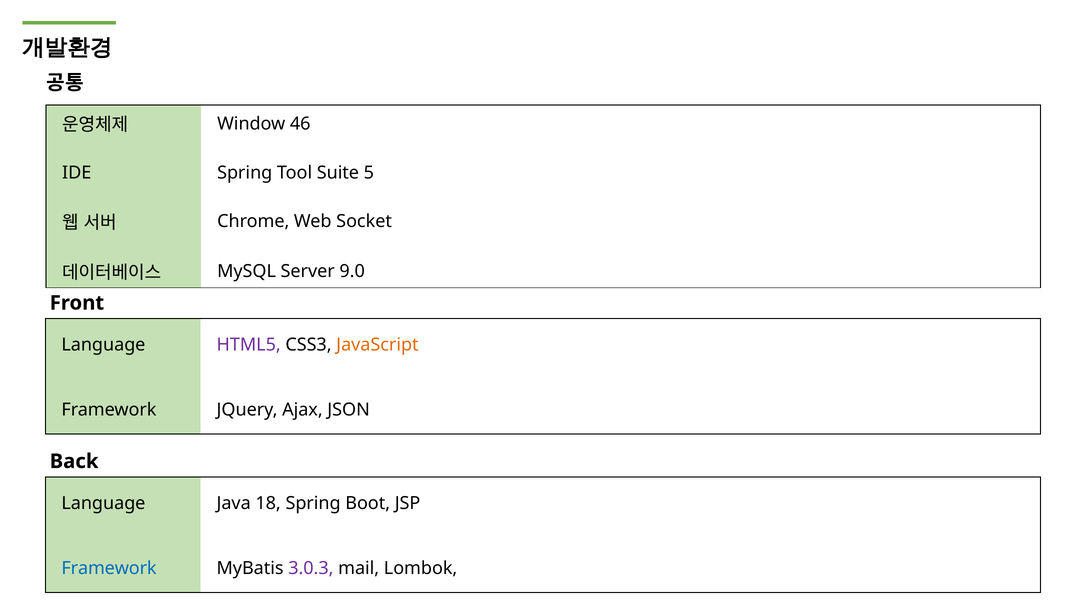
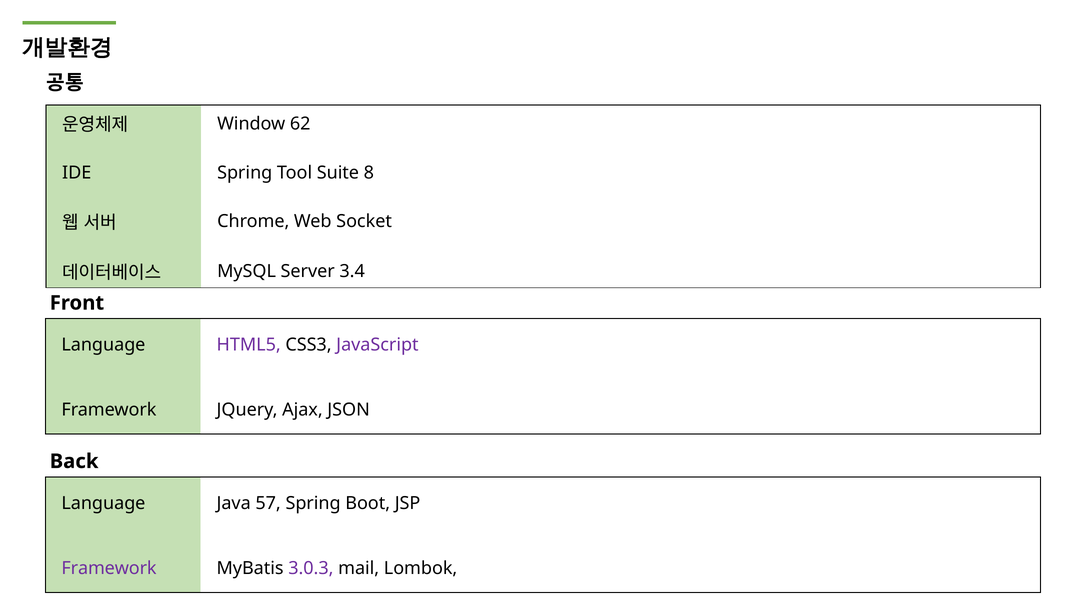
46: 46 -> 62 (300, 124)
5: 5 -> 8 (369, 173)
9.0: 9.0 -> 3.4 (352, 271)
JavaScript colour: orange -> purple (377, 345)
18: 18 -> 57 (268, 503)
Framework colour: blue -> purple (109, 569)
